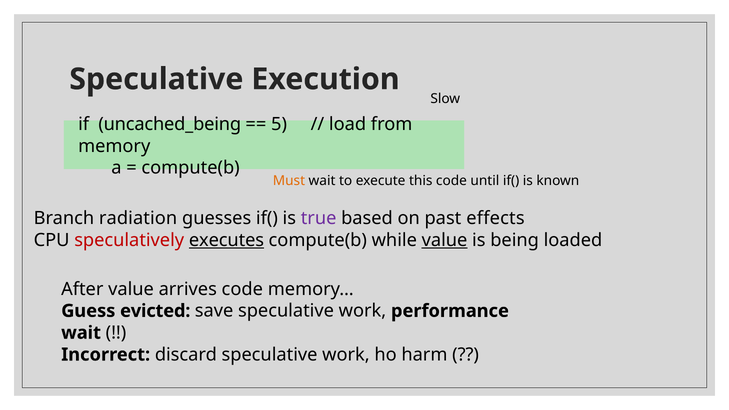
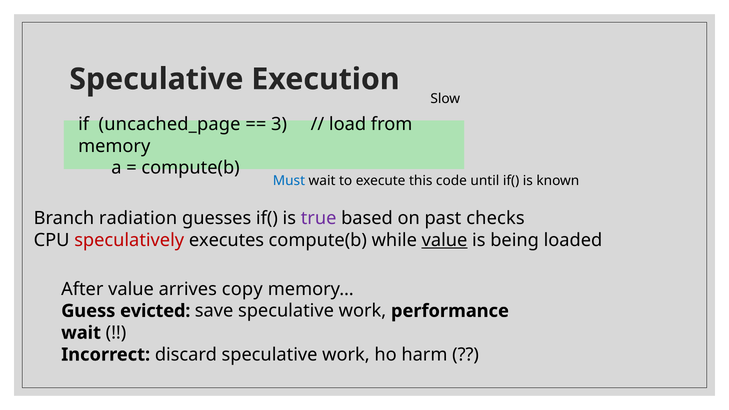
uncached_being: uncached_being -> uncached_page (170, 124)
5: 5 -> 3 (279, 124)
Must colour: orange -> blue (289, 181)
effects: effects -> checks (495, 218)
executes underline: present -> none (226, 240)
arrives code: code -> copy (242, 289)
